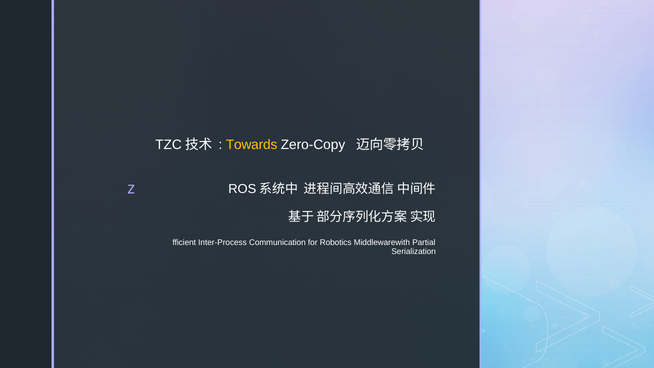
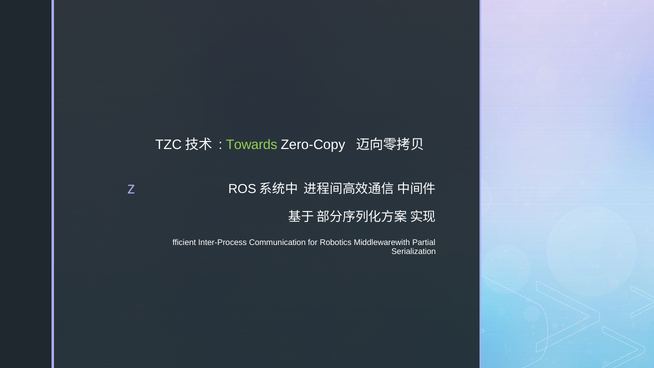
Towards colour: yellow -> light green (252, 145)
